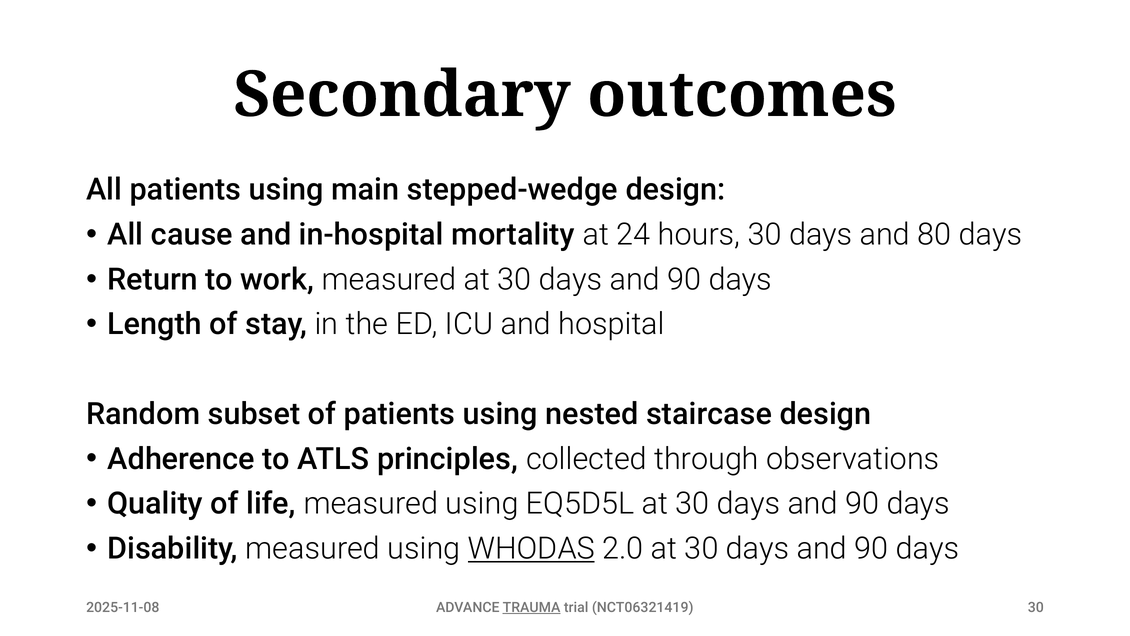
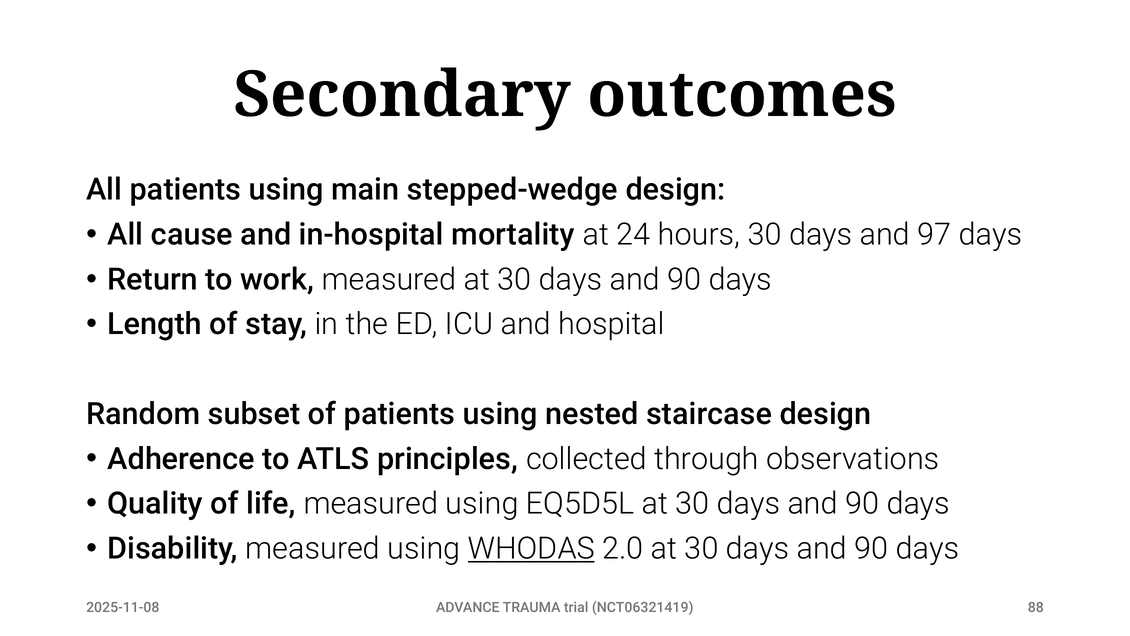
80: 80 -> 97 (934, 235)
TRAUMA underline: present -> none (532, 607)
NCT06321419 30: 30 -> 88 (1036, 607)
